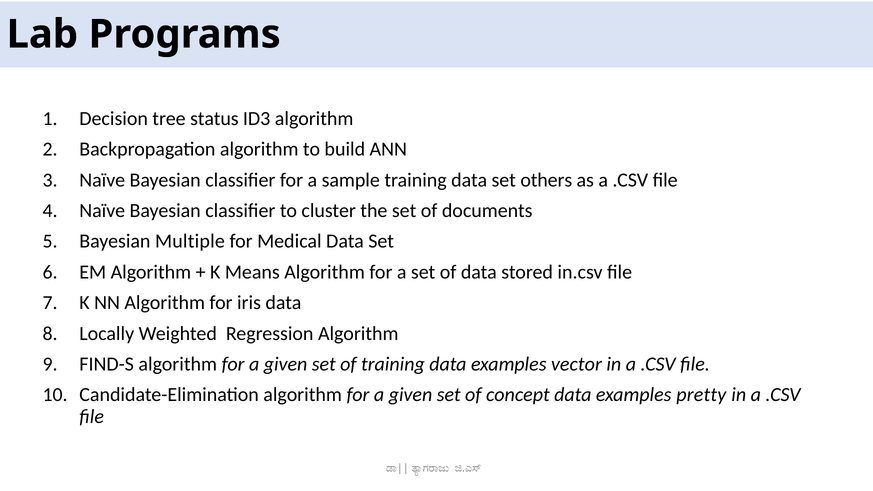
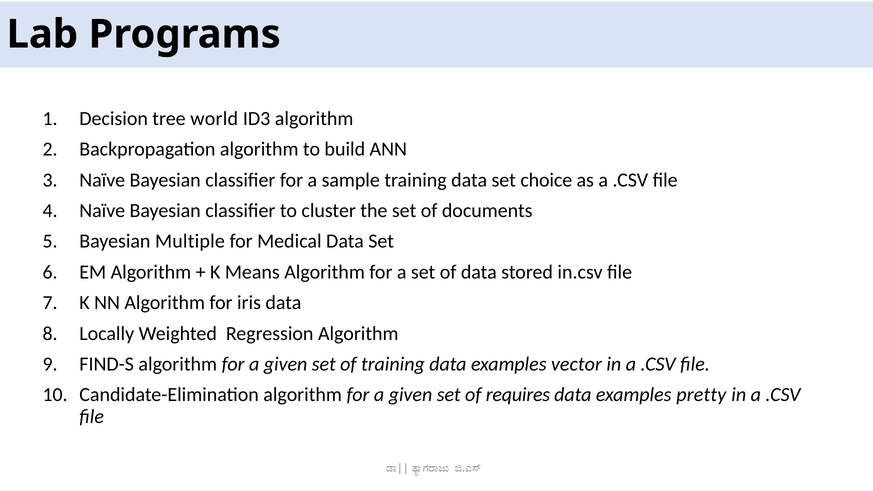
status: status -> world (214, 119)
others: others -> choice (546, 180)
concept: concept -> requires (518, 395)
